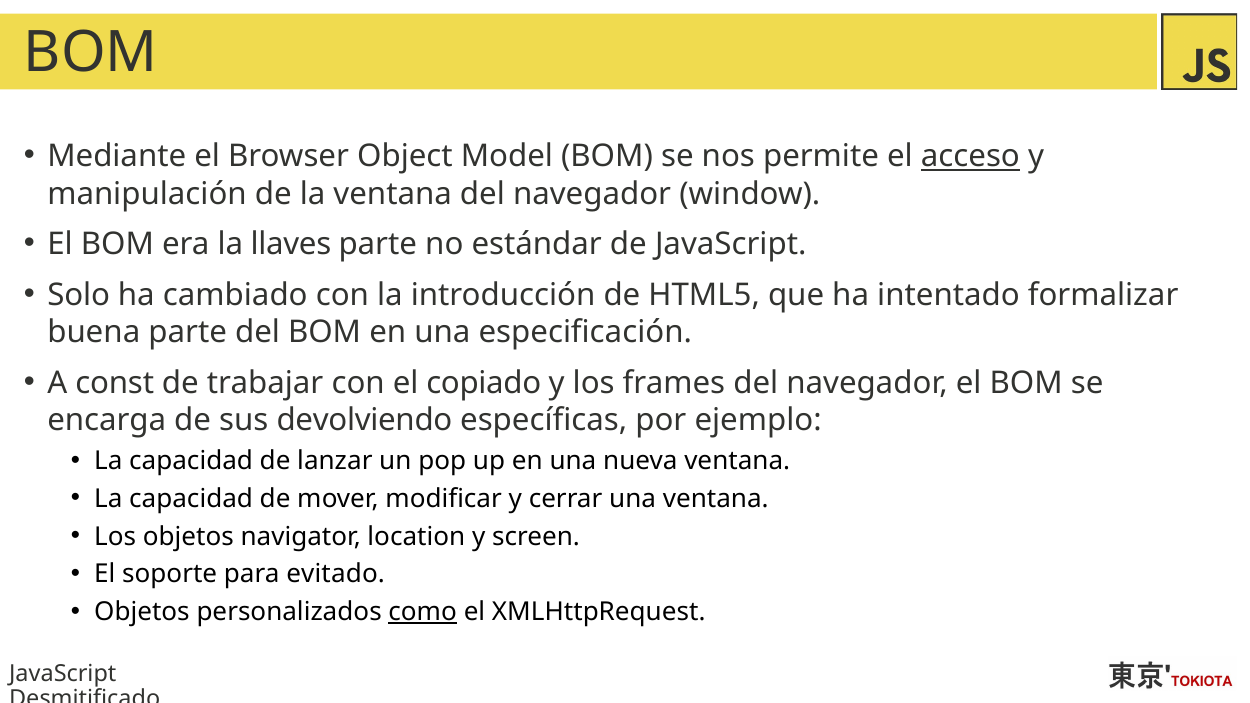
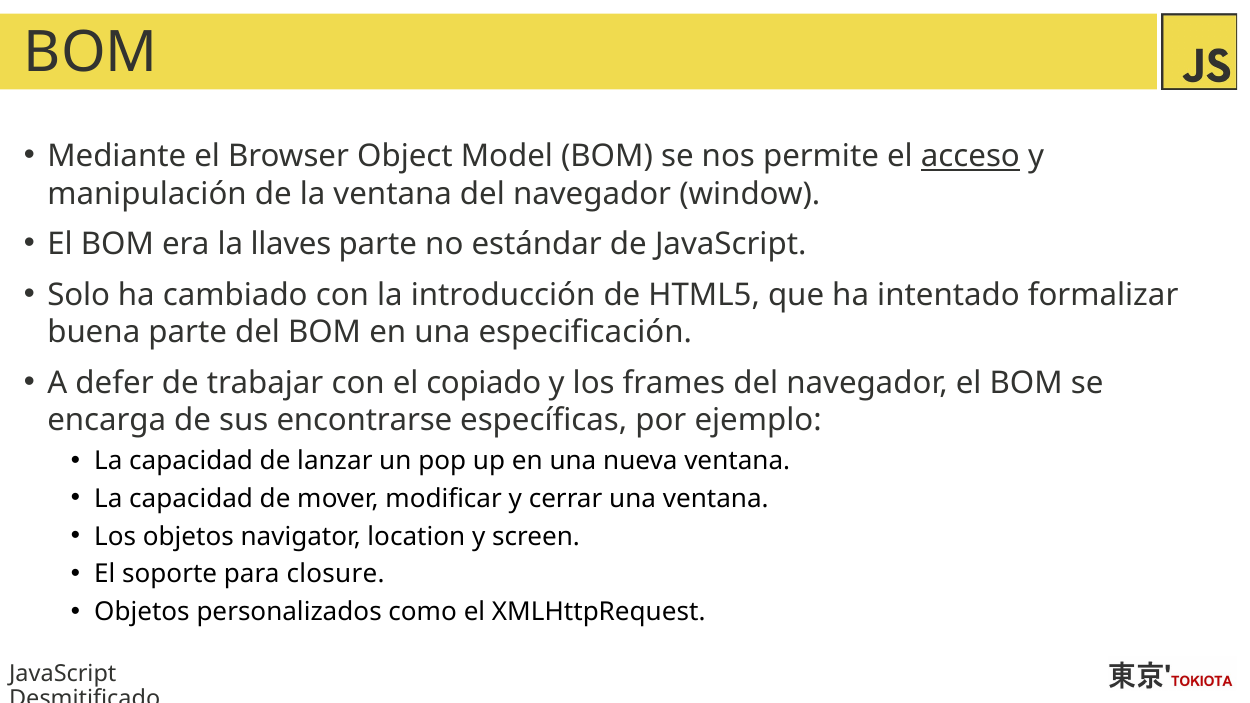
const: const -> defer (115, 383)
devolviendo: devolviendo -> encontrarse (364, 420)
evitado: evitado -> closure (336, 574)
como underline: present -> none (423, 612)
